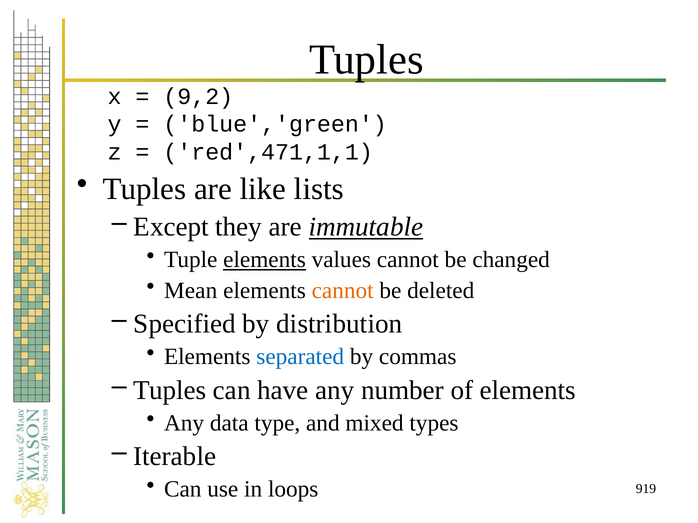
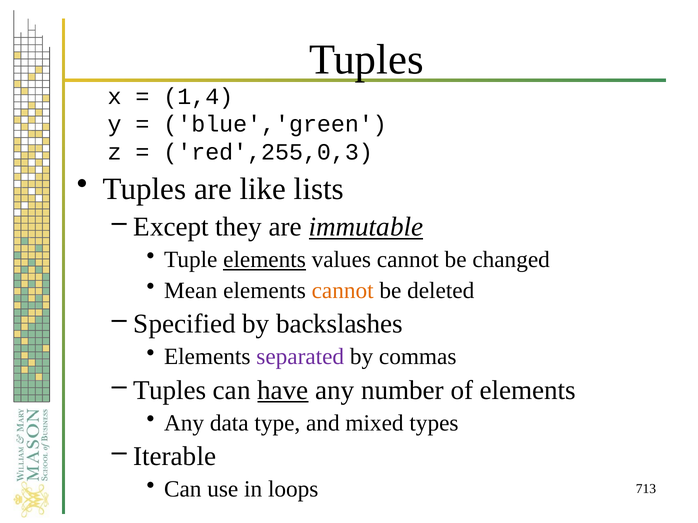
9,2: 9,2 -> 1,4 (198, 96)
red',471,1,1: red',471,1,1 -> red',255,0,3 (268, 152)
distribution: distribution -> backslashes (339, 324)
separated colour: blue -> purple (300, 357)
have underline: none -> present (283, 390)
919: 919 -> 713 (646, 489)
